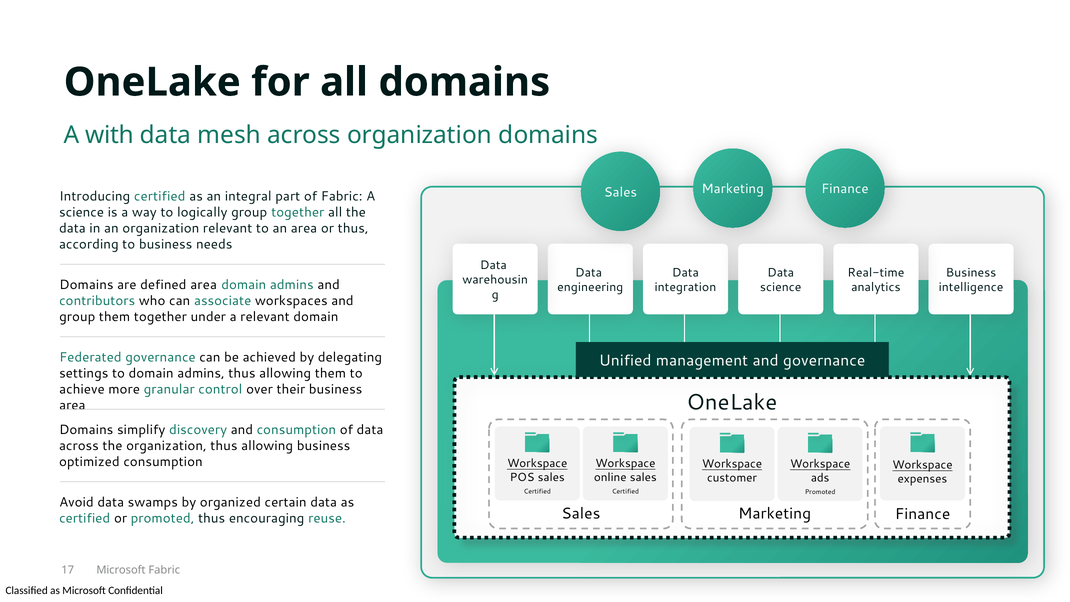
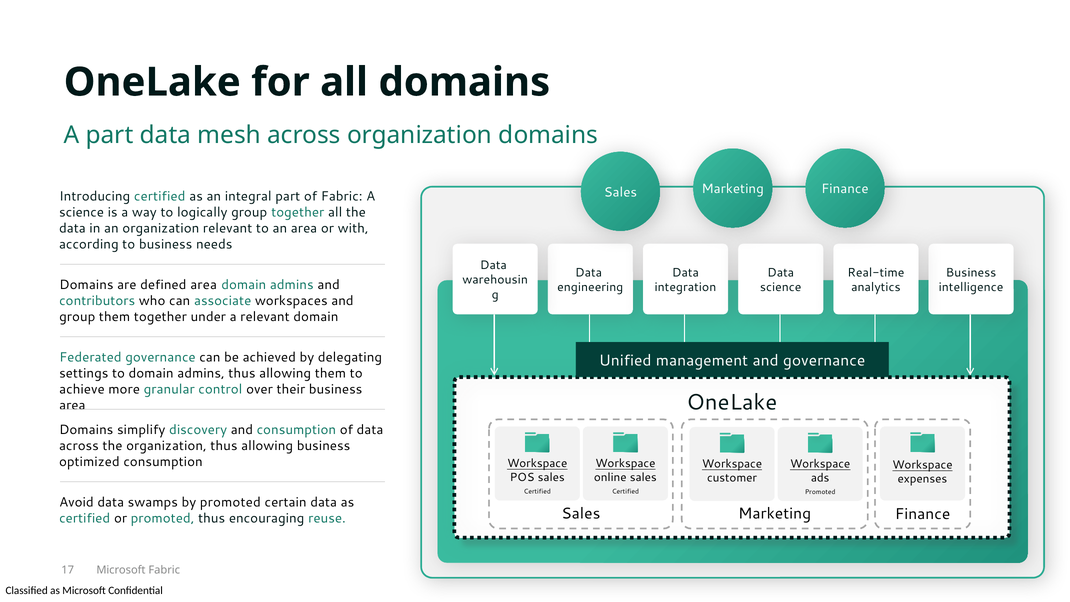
A with: with -> part (109, 135)
or thus: thus -> with (353, 228)
by organized: organized -> promoted (230, 502)
